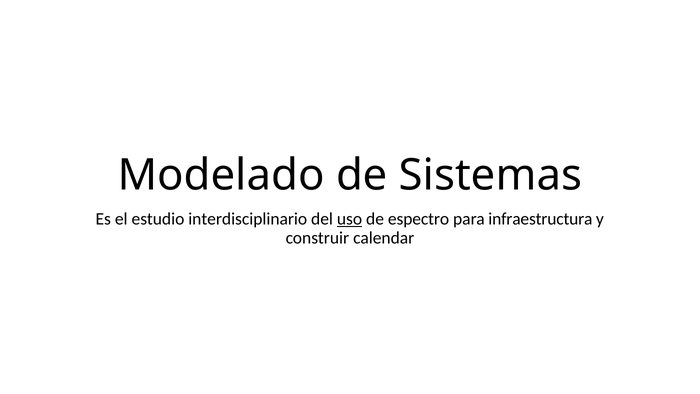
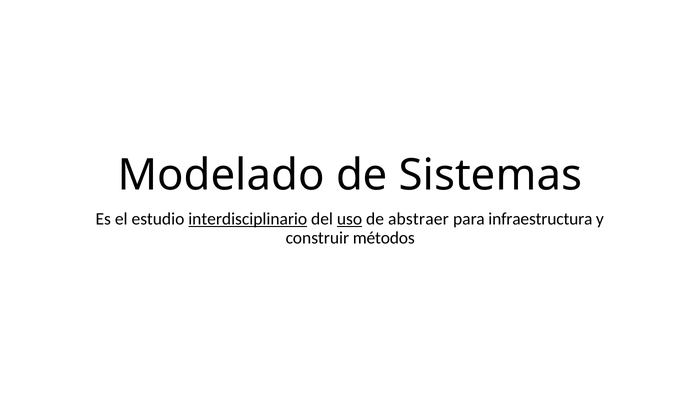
interdisciplinario underline: none -> present (248, 219)
espectro: espectro -> abstraer (418, 219)
calendar: calendar -> métodos (384, 238)
